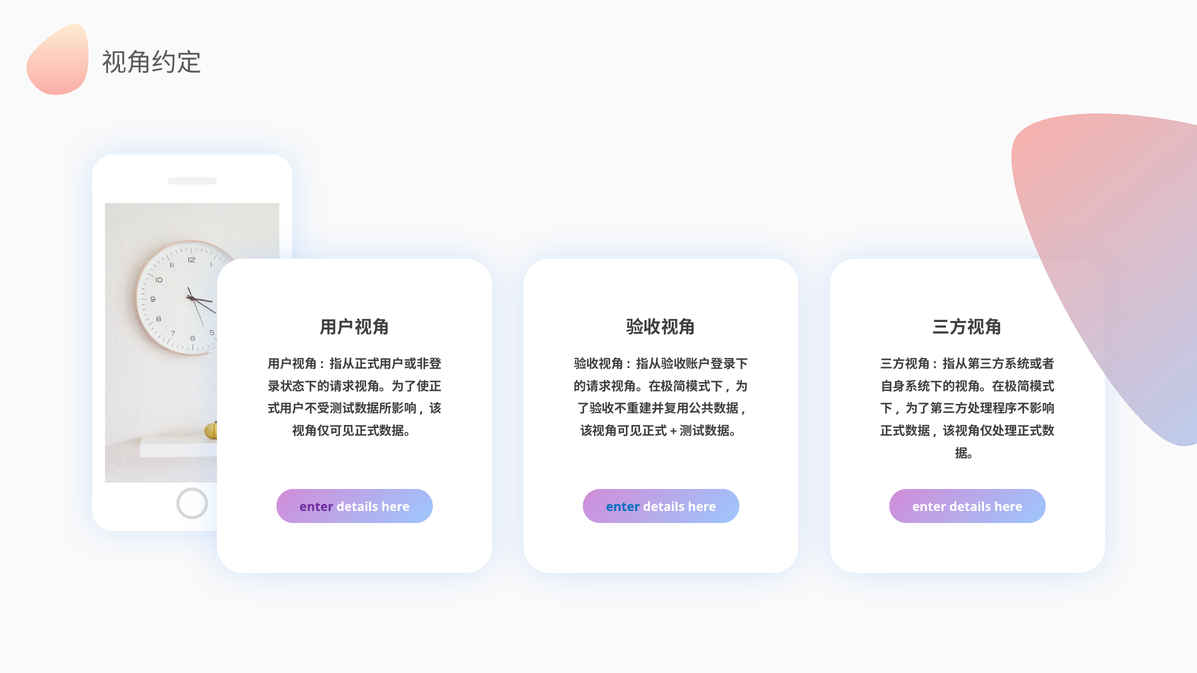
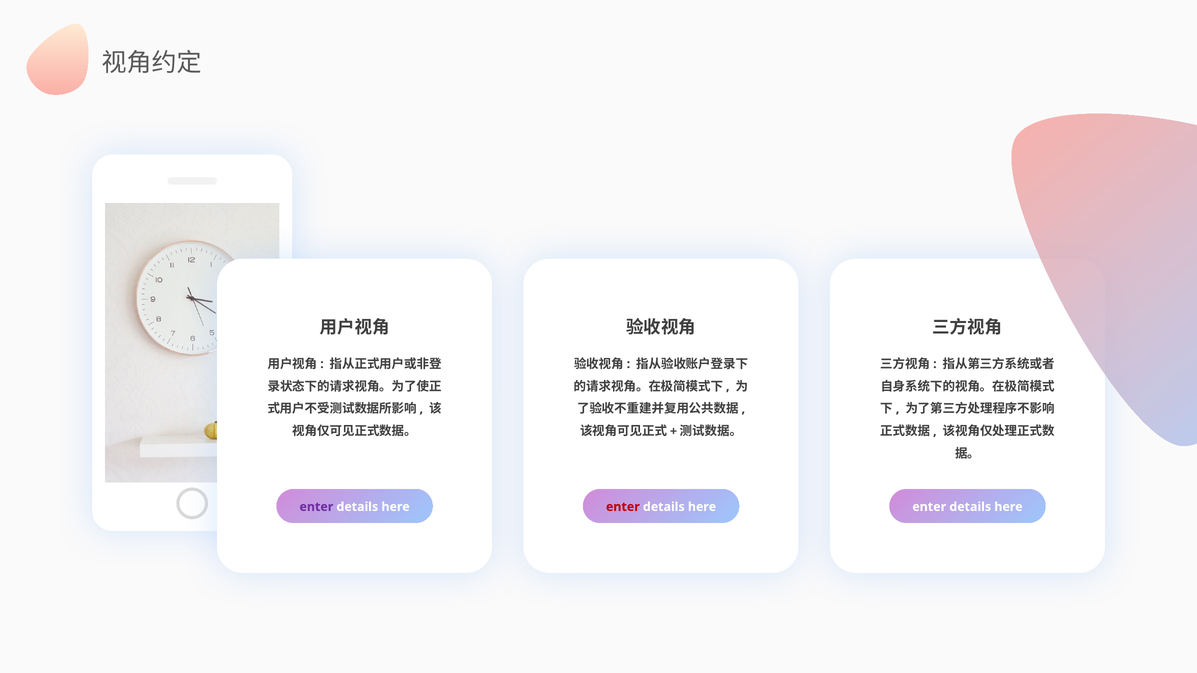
enter colour: blue -> red (623, 507)
